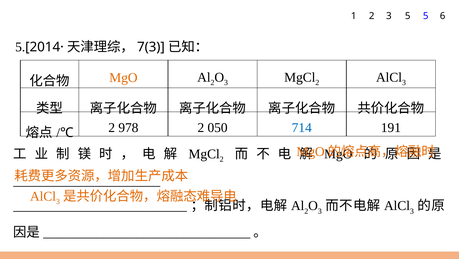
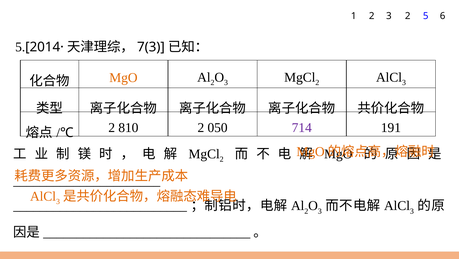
3 5: 5 -> 2 (408, 16)
978: 978 -> 810 (128, 128)
714 colour: blue -> purple (302, 128)
